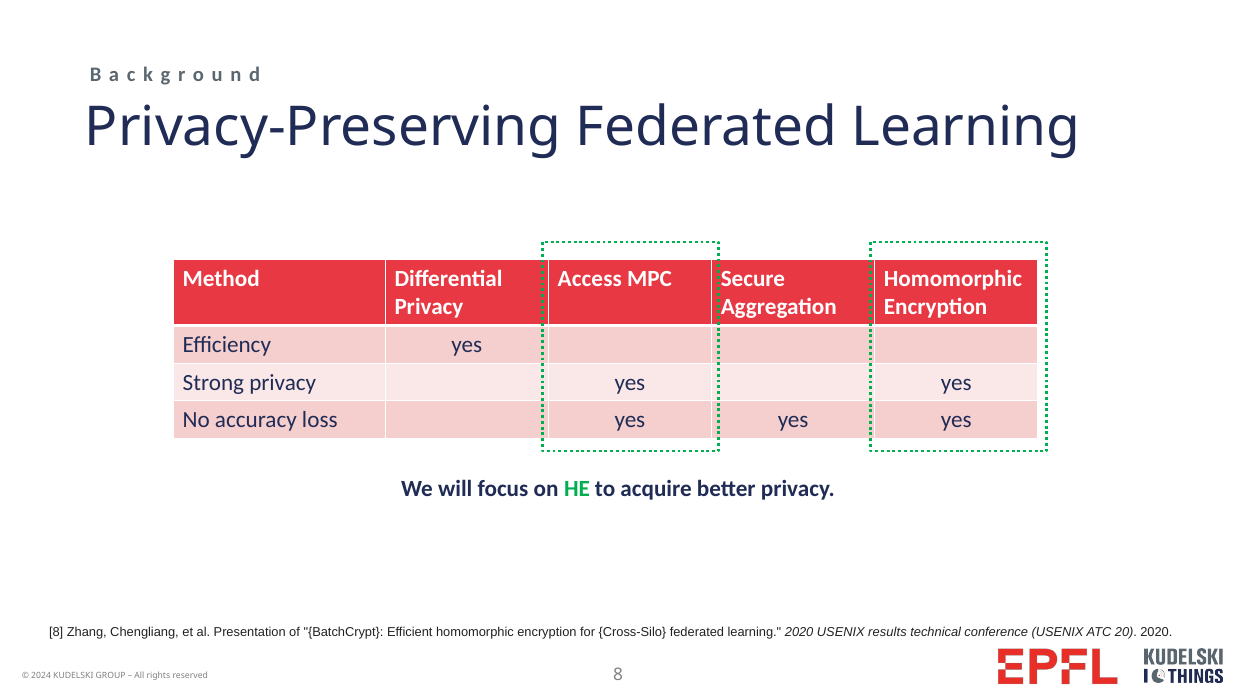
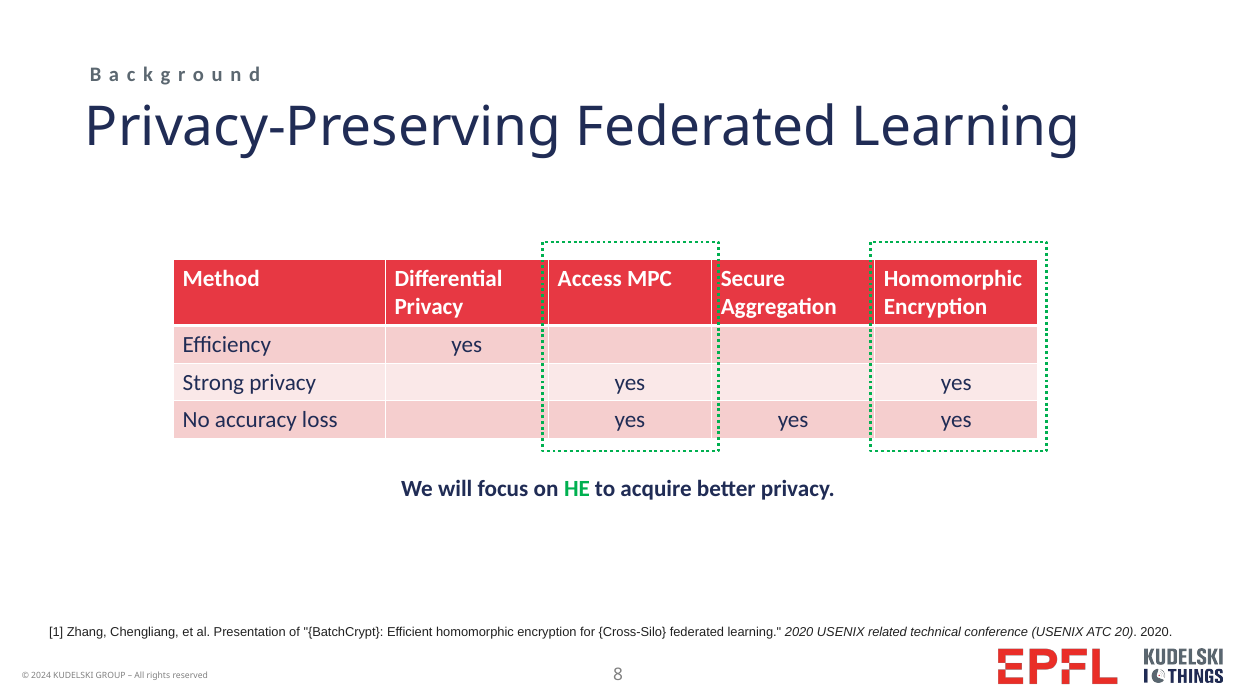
8: 8 -> 1 (56, 632)
results: results -> related (888, 632)
